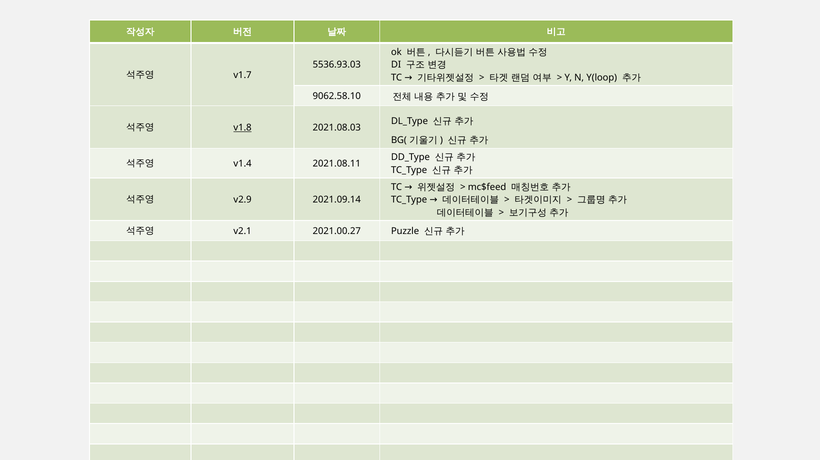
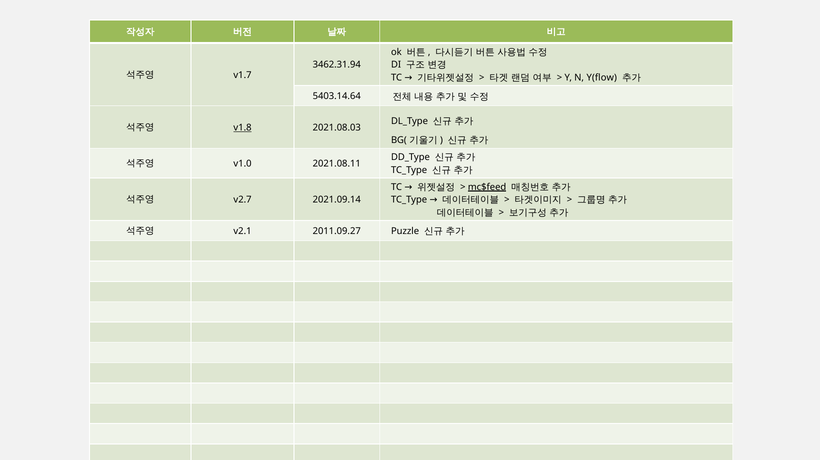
5536.93.03: 5536.93.03 -> 3462.31.94 (337, 65)
Y(loop: Y(loop -> Y(flow (602, 78)
9062.58.10: 9062.58.10 -> 5403.14.64 (337, 96)
v1.4: v1.4 -> v1.0 (243, 164)
mc$feed underline: none -> present (487, 187)
v2.9: v2.9 -> v2.7 (243, 200)
2021.00.27: 2021.00.27 -> 2011.09.27 (337, 231)
